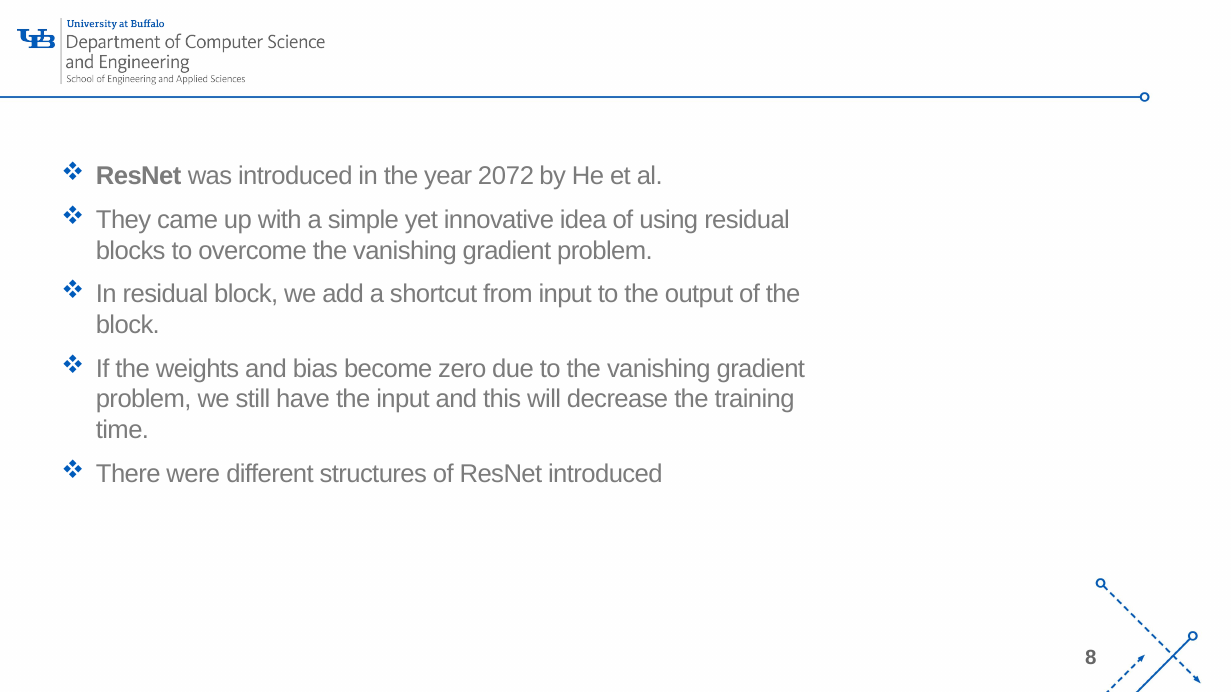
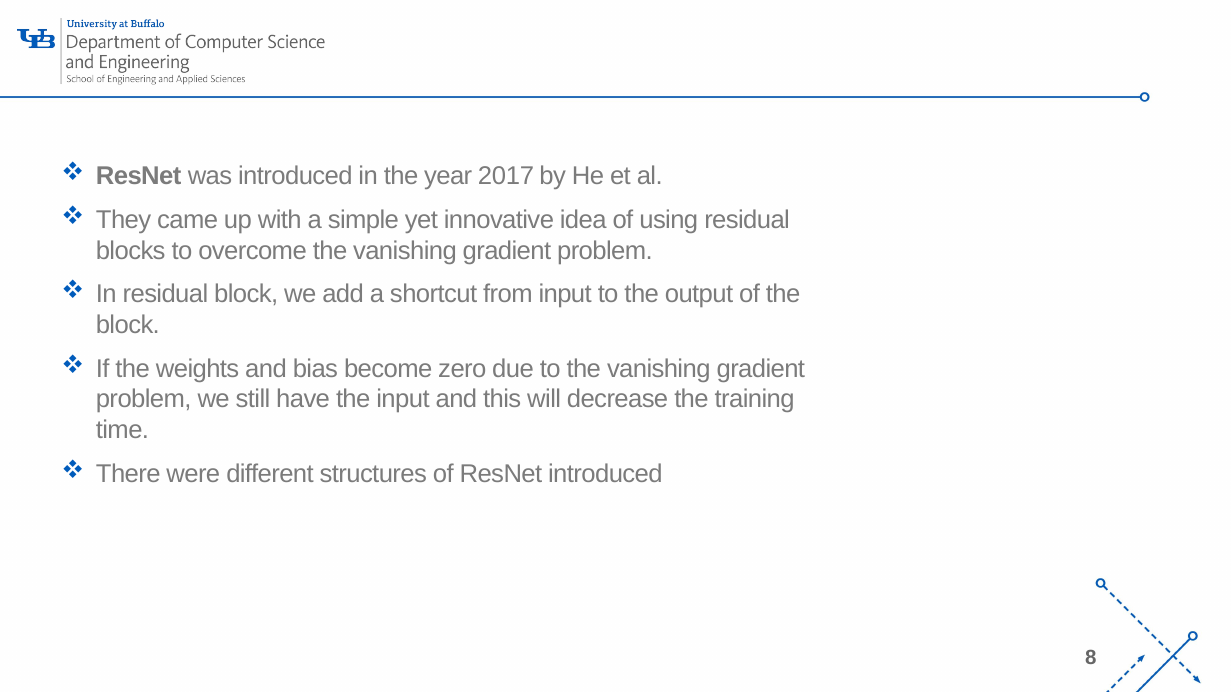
2072: 2072 -> 2017 (506, 177)
